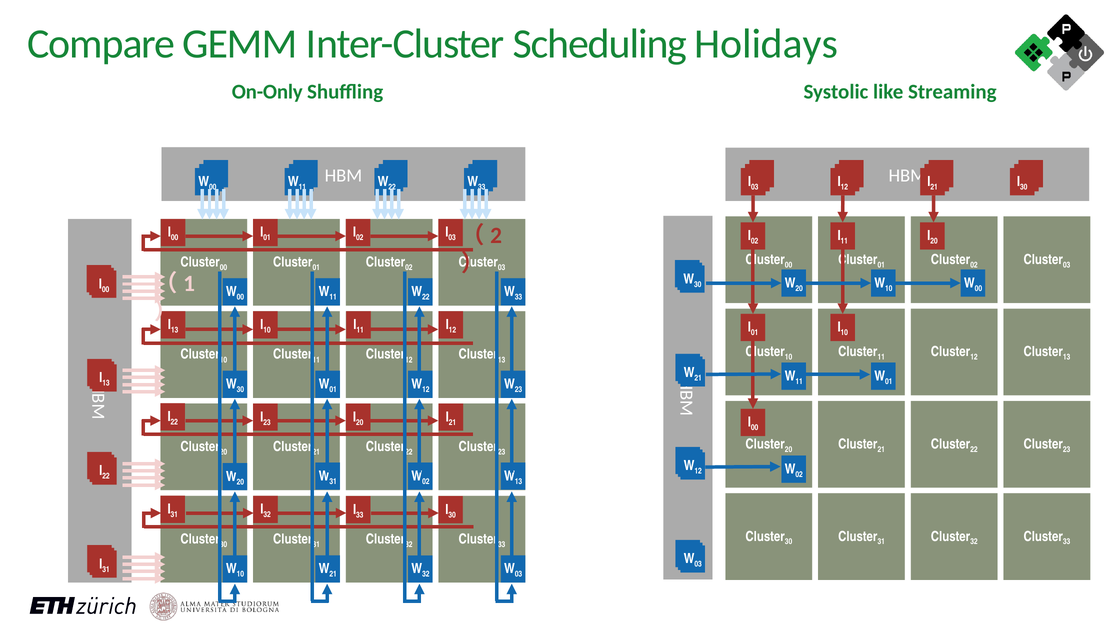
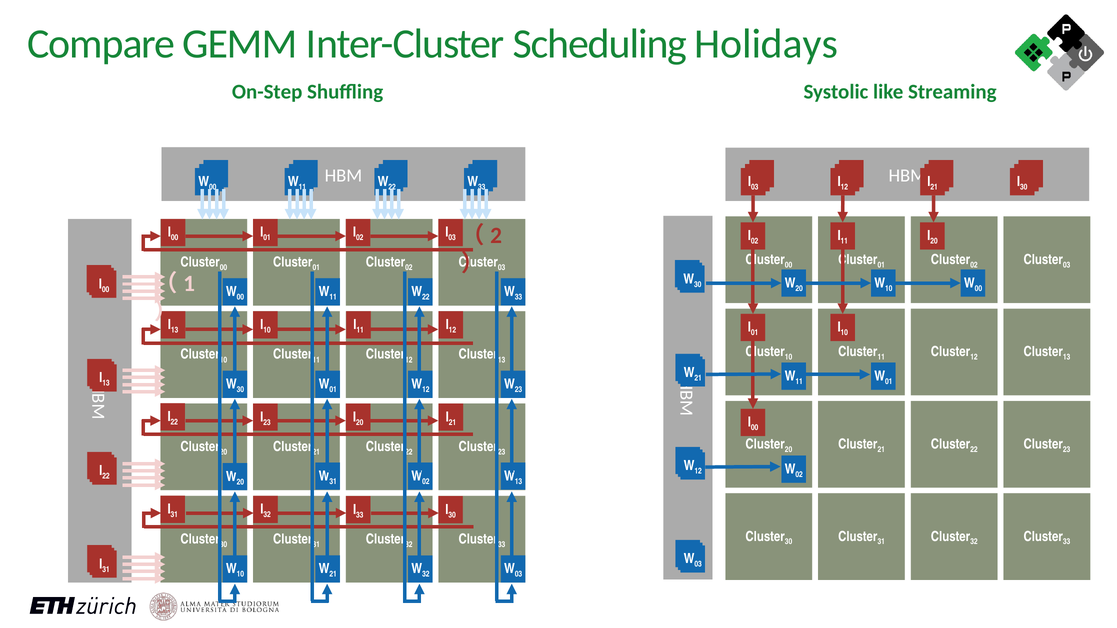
On-Only: On-Only -> On-Step (267, 92)
